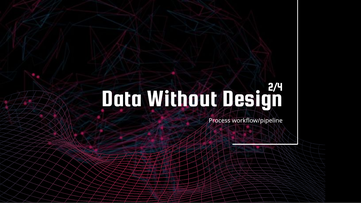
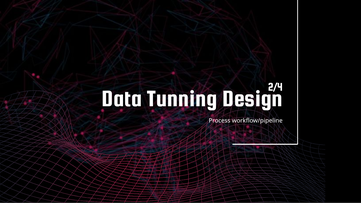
Without: Without -> Tunning (182, 99)
